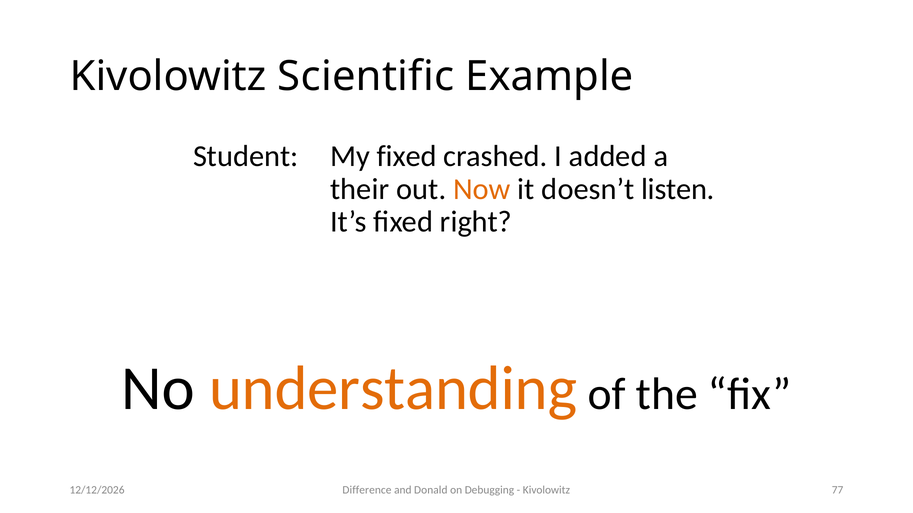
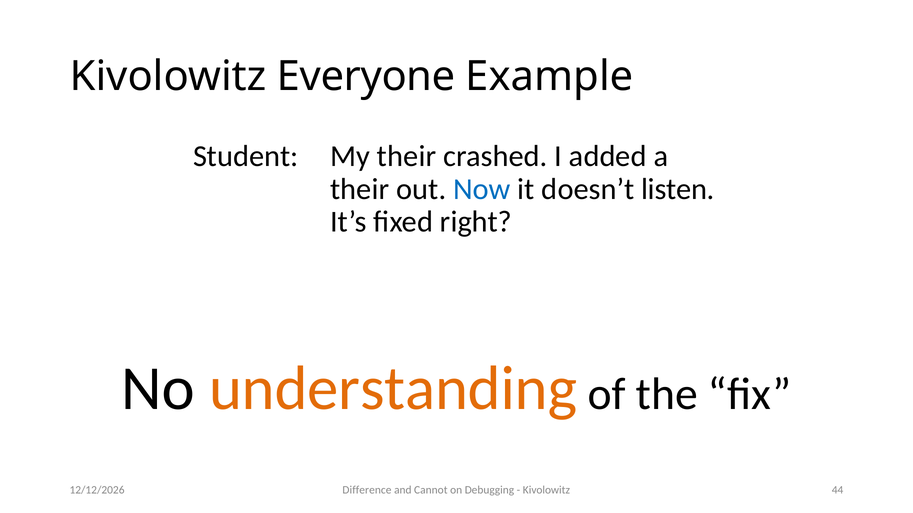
Scientific: Scientific -> Everyone (366, 77)
My fixed: fixed -> their (406, 156)
Now colour: orange -> blue (482, 189)
Donald: Donald -> Cannot (431, 490)
77: 77 -> 44 (838, 490)
